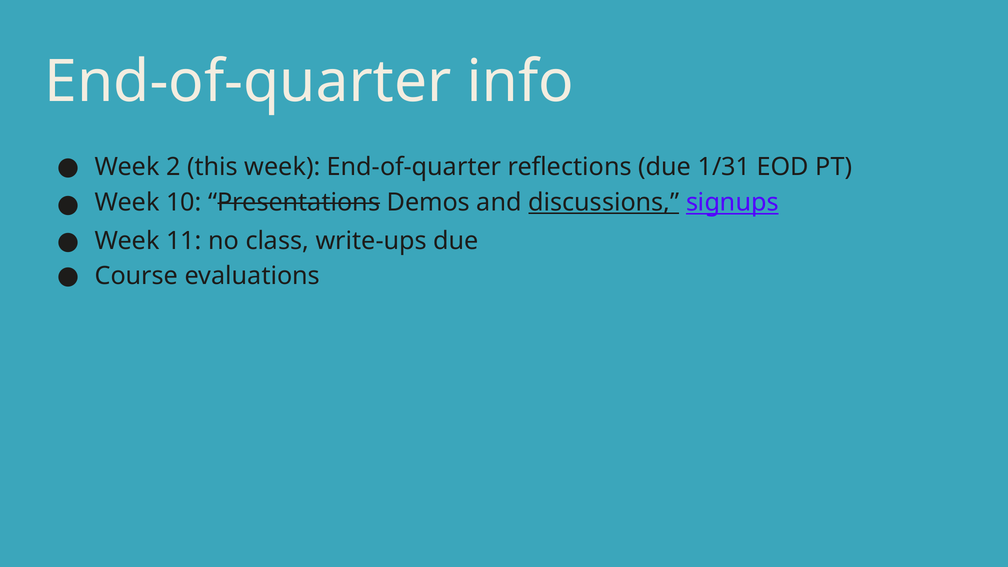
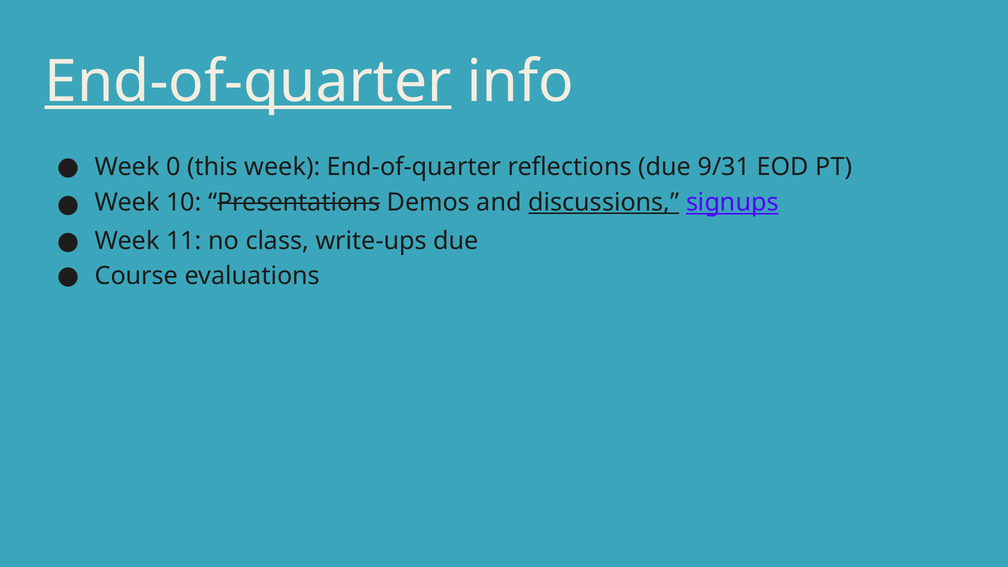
End-of-quarter underline: none -> present (248, 82)
2: 2 -> 0 (173, 167)
1/31: 1/31 -> 9/31 (724, 167)
